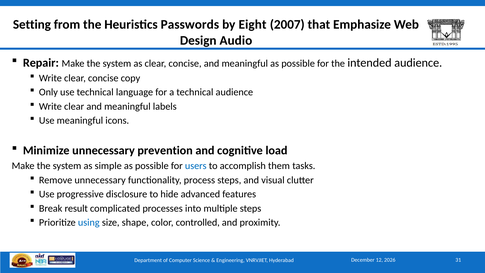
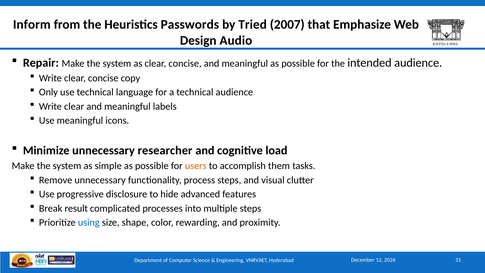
Setting: Setting -> Inform (32, 25)
Eight: Eight -> Tried (253, 25)
prevention: prevention -> researcher (165, 151)
users colour: blue -> orange (196, 166)
controlled: controlled -> rewarding (198, 222)
